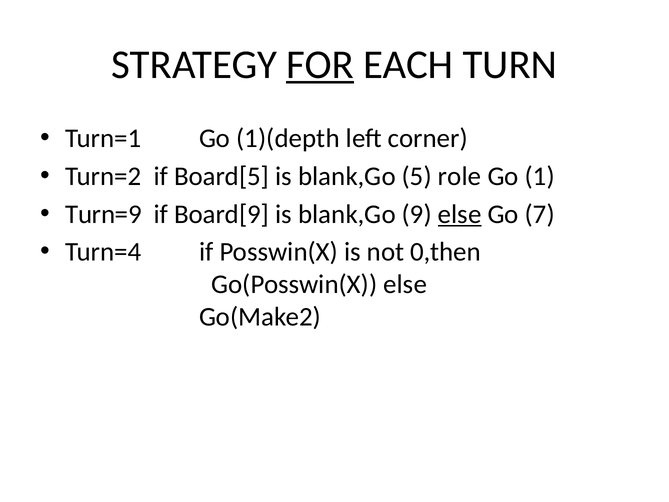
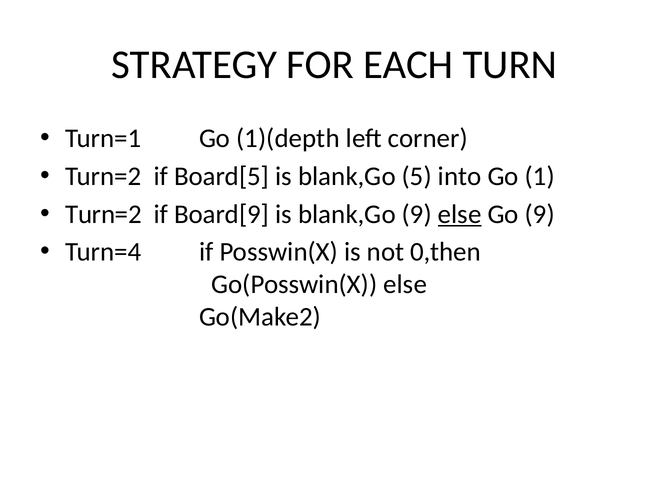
FOR underline: present -> none (320, 65)
role: role -> into (460, 176)
Turn=9: Turn=9 -> Turn=2 (103, 214)
Go 7: 7 -> 9 (540, 214)
